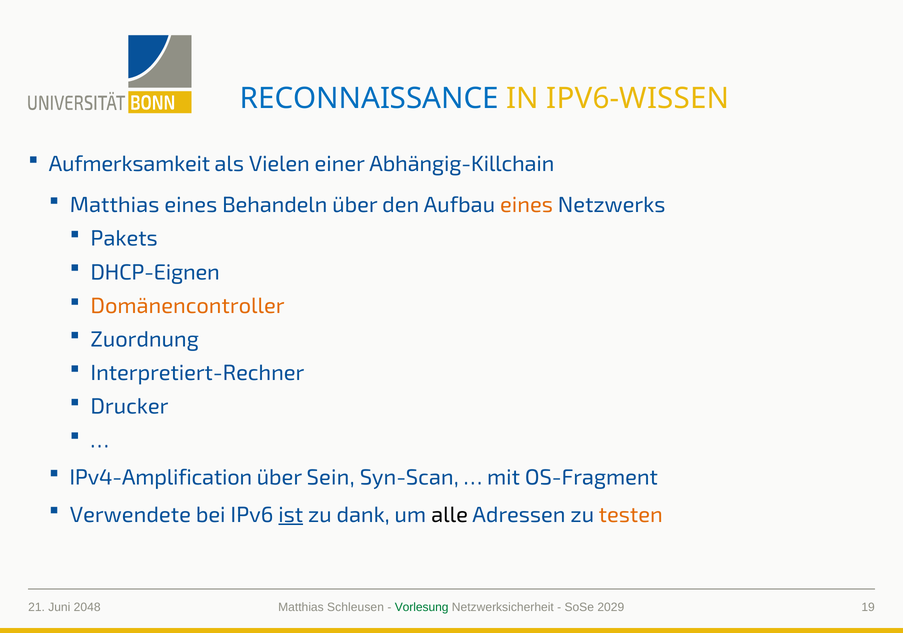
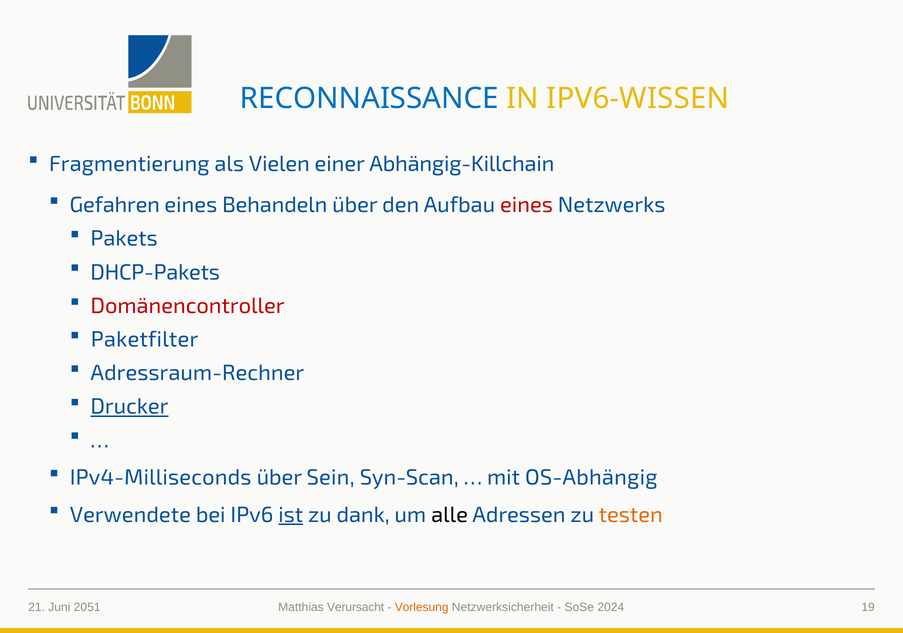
Aufmerksamkeit: Aufmerksamkeit -> Fragmentierung (129, 164)
Matthias: Matthias -> Gefahren (115, 205)
eines colour: orange -> red (527, 205)
DHCP-Eignen: DHCP-Eignen -> DHCP-Pakets (155, 272)
Domänencontroller colour: orange -> red (188, 306)
Zuordnung: Zuordnung -> Paketfilter (145, 340)
Interpretiert-Rechner: Interpretiert-Rechner -> Adressraum-Rechner (197, 373)
Drucker underline: none -> present (129, 407)
IPv4-Amplification: IPv4-Amplification -> IPv4-Milliseconds (161, 478)
OS-Fragment: OS-Fragment -> OS-Abhängig (591, 478)
2048: 2048 -> 2051 (87, 608)
Schleusen: Schleusen -> Verursacht (356, 608)
Vorlesung colour: green -> orange (422, 608)
2029: 2029 -> 2024 (611, 608)
